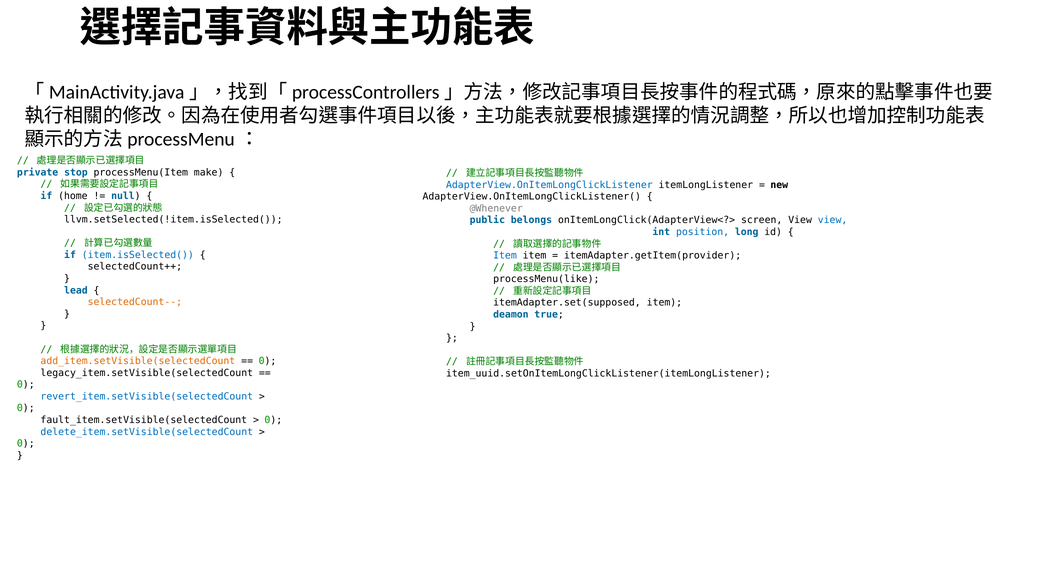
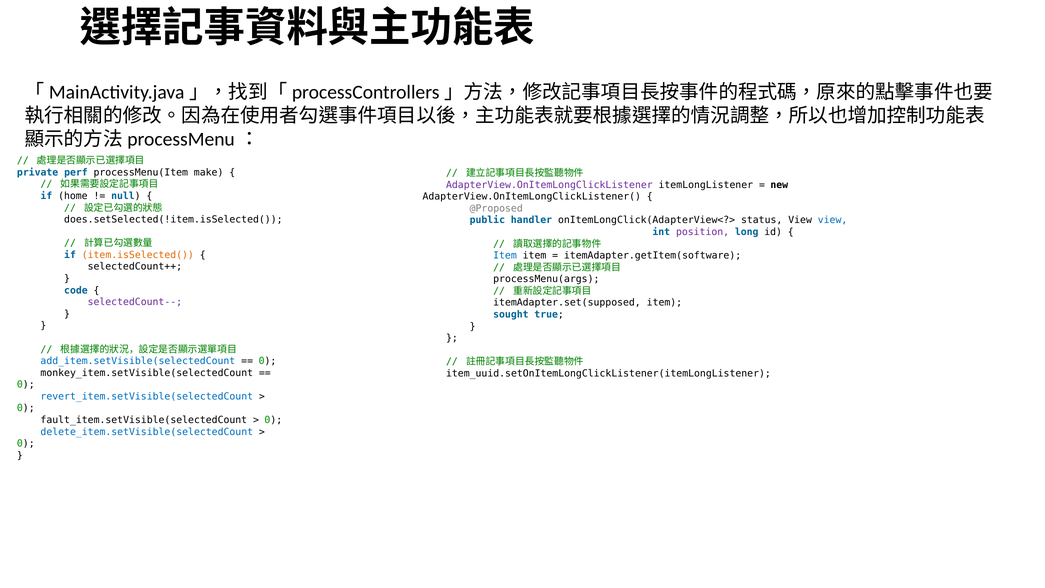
stop: stop -> perf (76, 172)
AdapterView.OnItemLongClickListener colour: blue -> purple (549, 185)
@Whenever: @Whenever -> @Proposed (496, 208)
llvm.setSelected(!item.isSelected(: llvm.setSelected(!item.isSelected( -> does.setSelected(!item.isSelected( (173, 220)
belongs: belongs -> handler (531, 220)
screen: screen -> status (762, 220)
position colour: blue -> purple (703, 232)
item.isSelected( colour: blue -> orange (138, 255)
itemAdapter.getItem(provider: itemAdapter.getItem(provider -> itemAdapter.getItem(software (653, 255)
processMenu(like: processMenu(like -> processMenu(args (546, 279)
lead: lead -> code (76, 290)
selectedCount-- colour: orange -> purple (135, 302)
deamon: deamon -> sought (511, 314)
add_item.setVisible(selectedCount colour: orange -> blue (138, 361)
legacy_item.setVisible(selectedCount: legacy_item.setVisible(selectedCount -> monkey_item.setVisible(selectedCount (147, 373)
